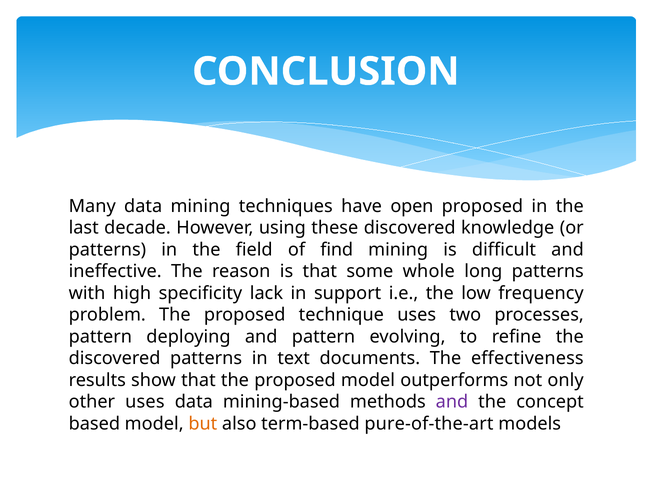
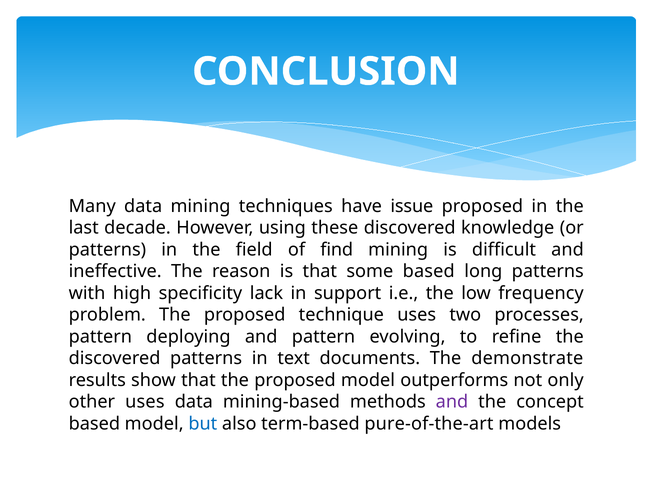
open: open -> issue (412, 206)
some whole: whole -> based (429, 271)
effectiveness: effectiveness -> demonstrate (527, 358)
but colour: orange -> blue (203, 424)
